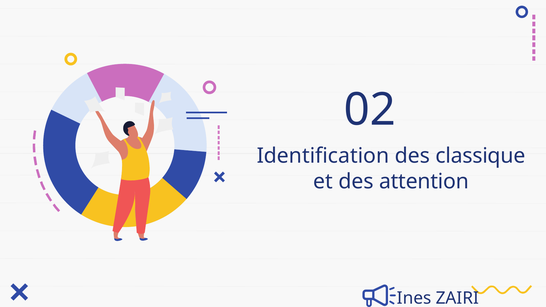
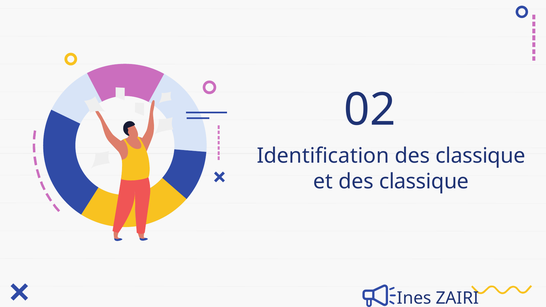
et des attention: attention -> classique (424, 181)
